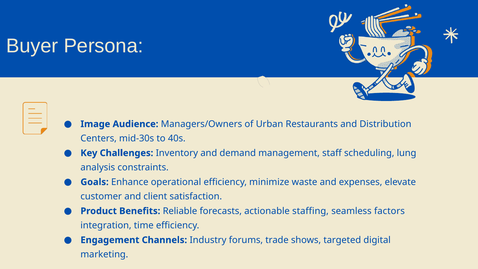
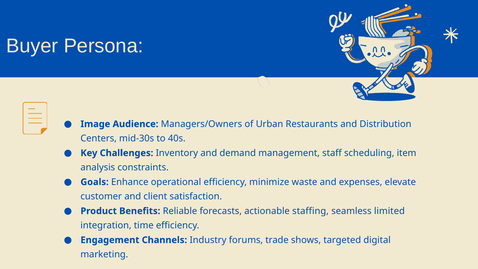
lung: lung -> item (407, 153)
factors: factors -> limited (389, 211)
